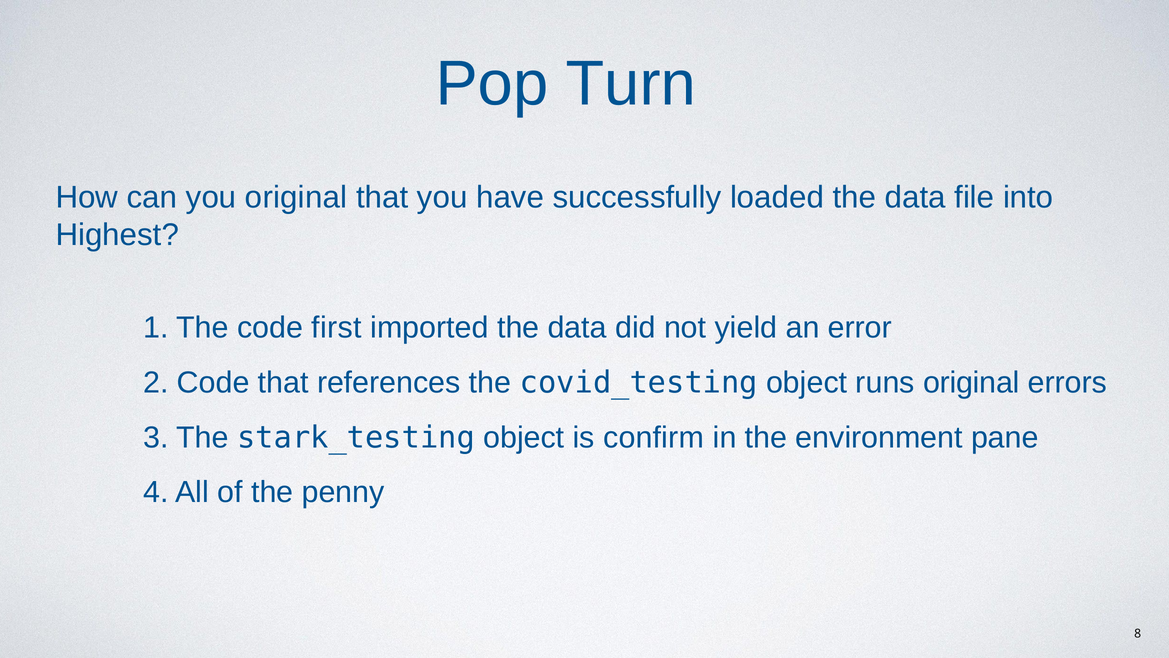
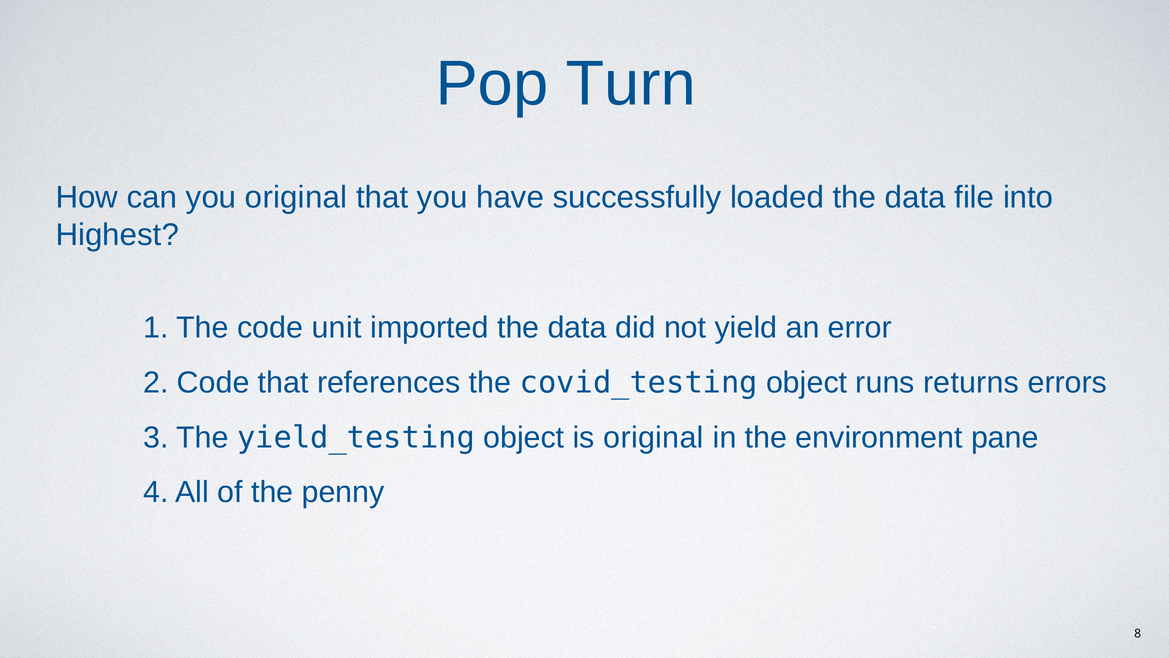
first: first -> unit (337, 328)
runs original: original -> returns (971, 382)
stark_testing: stark_testing -> yield_testing (356, 437)
is confirm: confirm -> original (654, 437)
